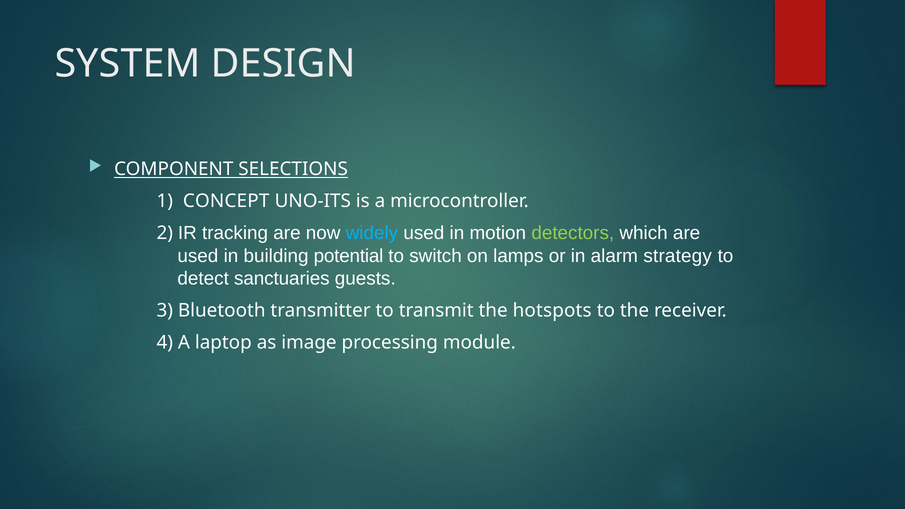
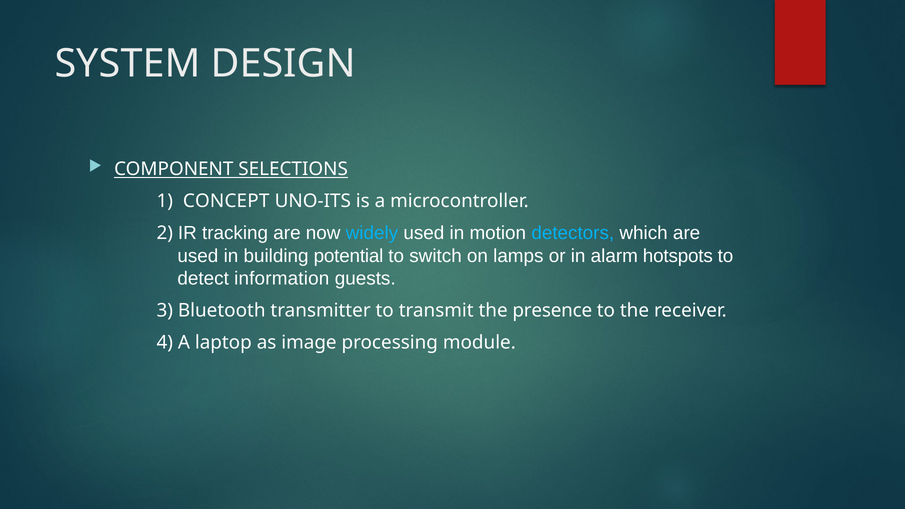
detectors colour: light green -> light blue (573, 233)
strategy: strategy -> hotspots (678, 256)
sanctuaries: sanctuaries -> information (282, 279)
hotspots: hotspots -> presence (552, 311)
